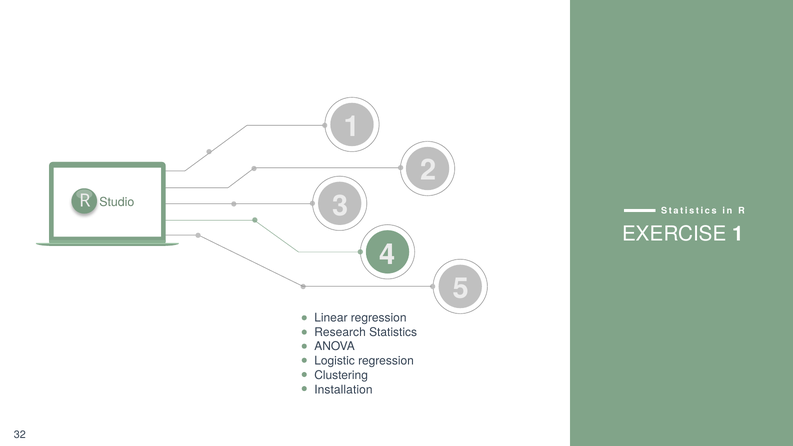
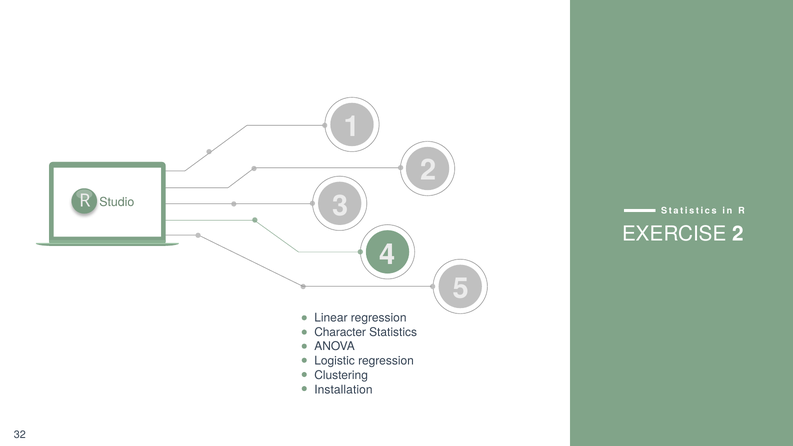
EXERCISE 1: 1 -> 2 (738, 234)
Research: Research -> Character (340, 332)
